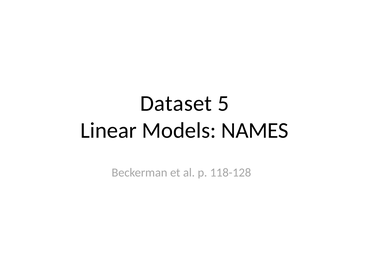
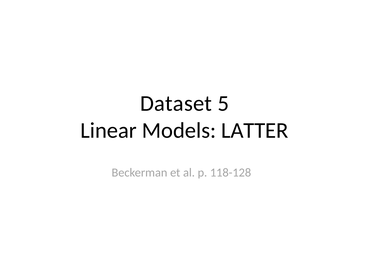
NAMES: NAMES -> LATTER (255, 131)
